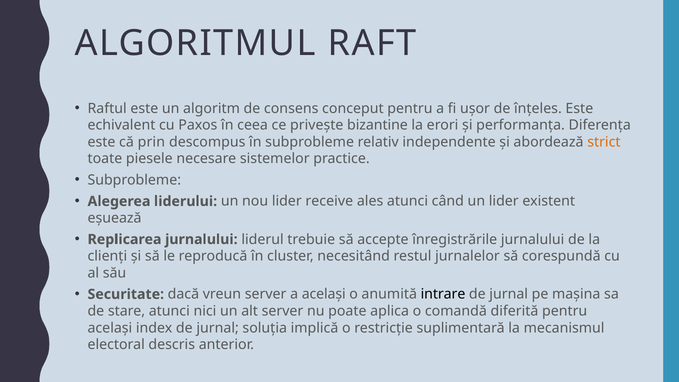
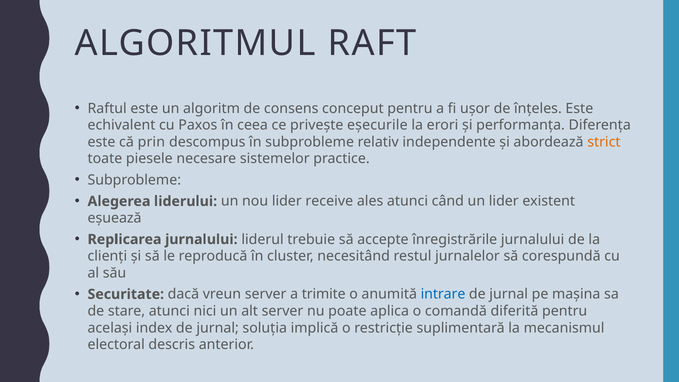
bizantine: bizantine -> eșecurile (377, 125)
a același: același -> trimite (324, 294)
intrare colour: black -> blue (443, 294)
